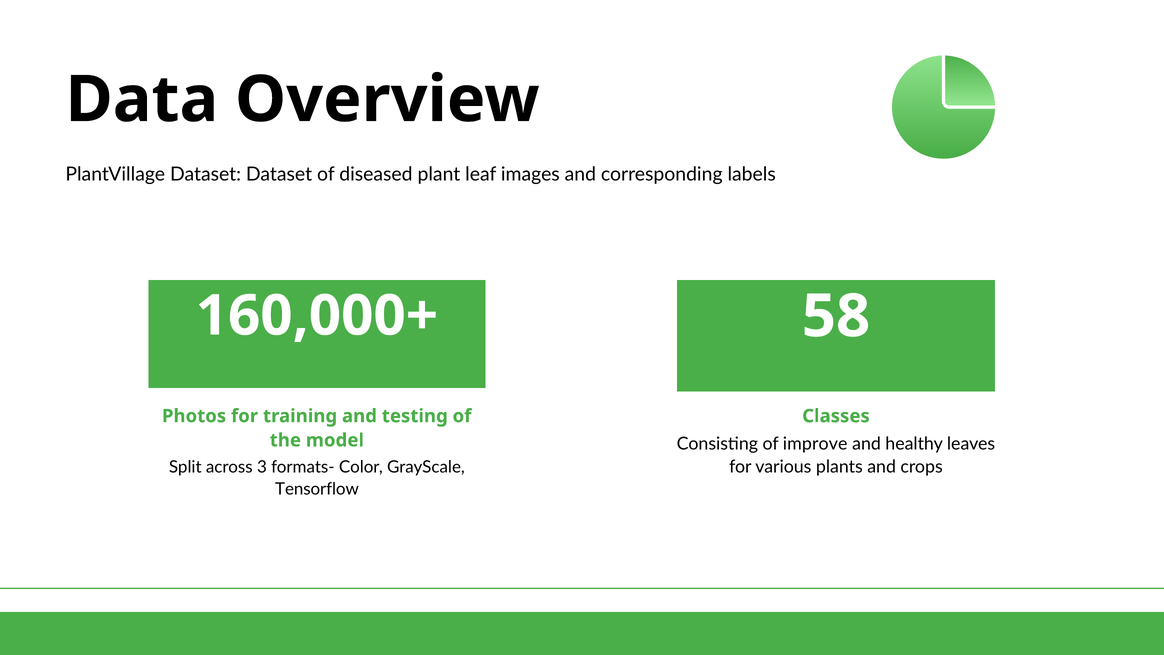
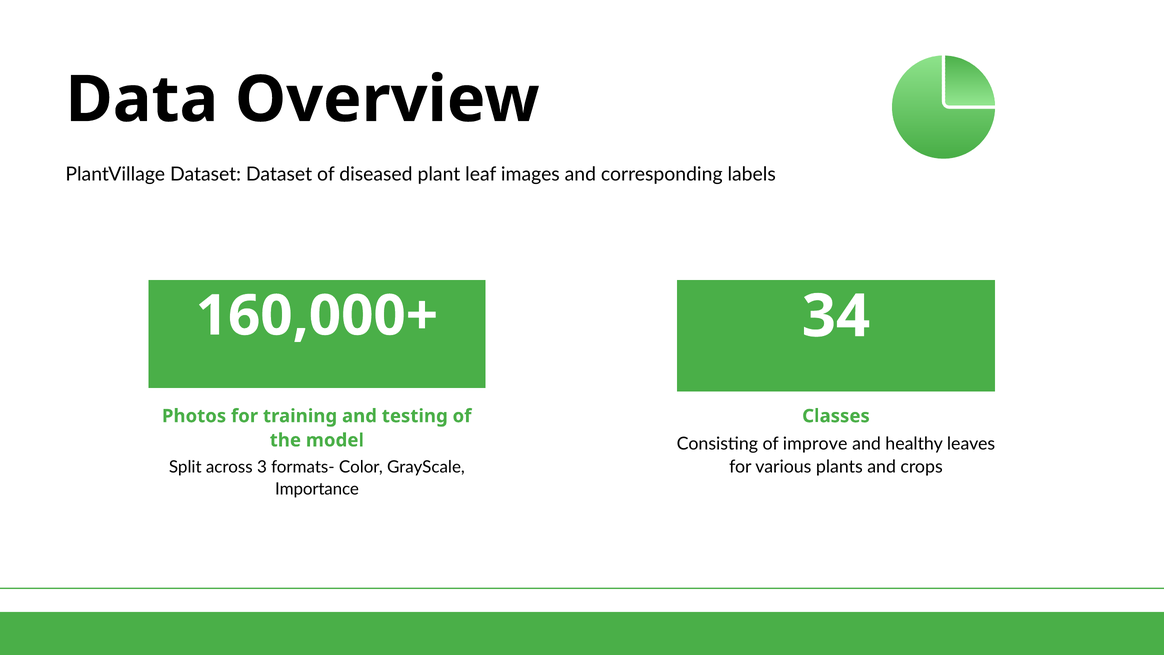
58: 58 -> 34 (836, 316)
Tensorflow: Tensorflow -> Importance (317, 489)
